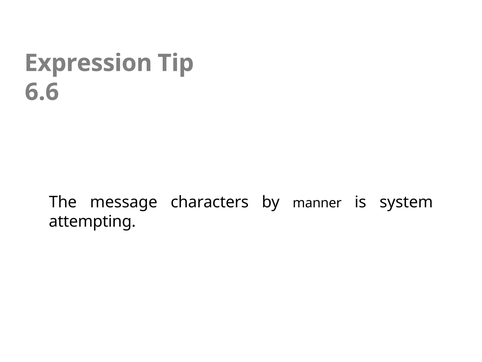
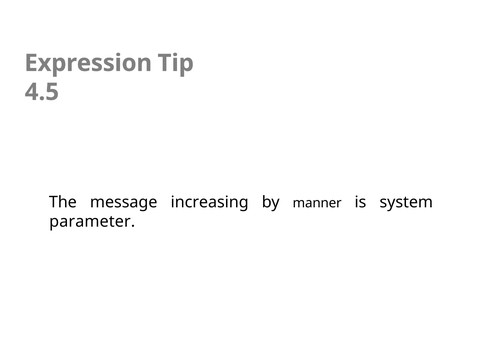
6.6: 6.6 -> 4.5 (42, 92)
characters: characters -> increasing (210, 202)
attempting: attempting -> parameter (92, 221)
